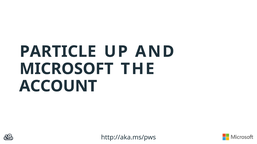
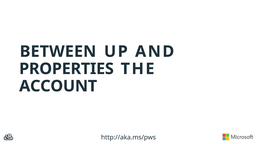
PARTICLE: PARTICLE -> BETWEEN (58, 52)
MICROSOFT: MICROSOFT -> PROPERTIES (66, 69)
